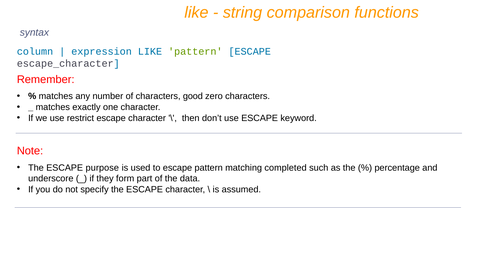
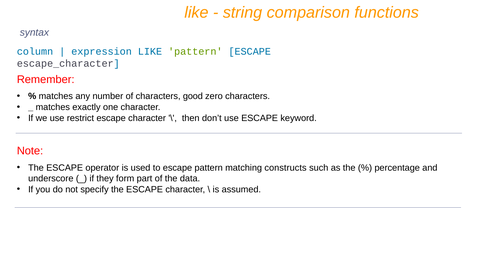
purpose: purpose -> operator (102, 167)
completed: completed -> constructs (286, 167)
